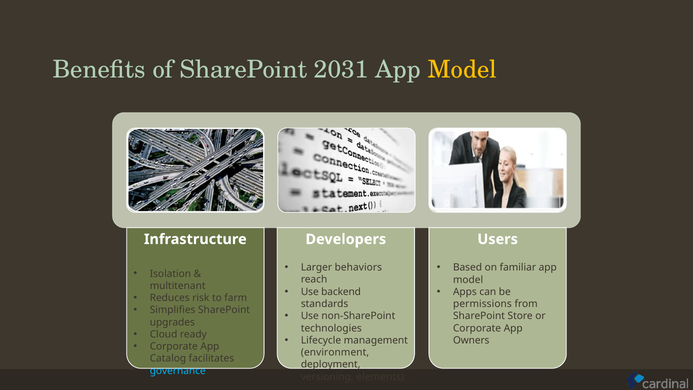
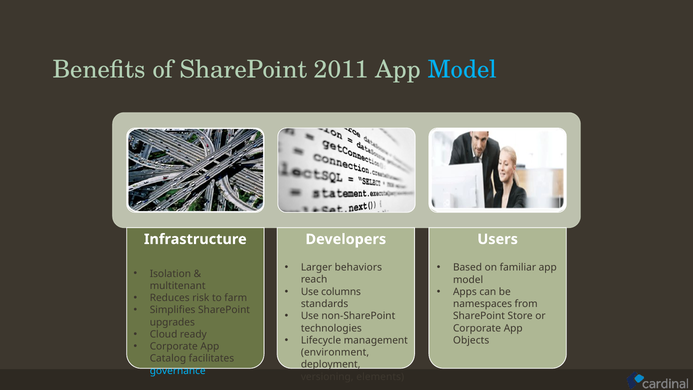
2031: 2031 -> 2011 (341, 70)
Model colour: yellow -> light blue (462, 70)
backend: backend -> columns (341, 292)
permissions: permissions -> namespaces (483, 304)
Owners: Owners -> Objects (471, 340)
